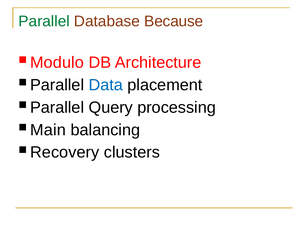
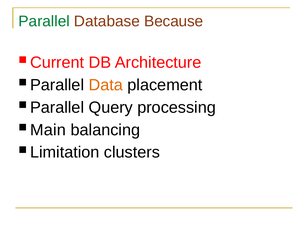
Modulo: Modulo -> Current (57, 63)
Data colour: blue -> orange (106, 85)
Recovery: Recovery -> Limitation (65, 152)
